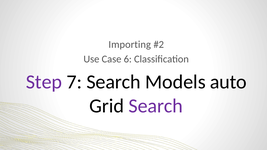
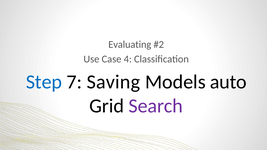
Importing: Importing -> Evaluating (130, 45)
6: 6 -> 4 (128, 59)
Step colour: purple -> blue (44, 82)
7 Search: Search -> Saving (113, 82)
